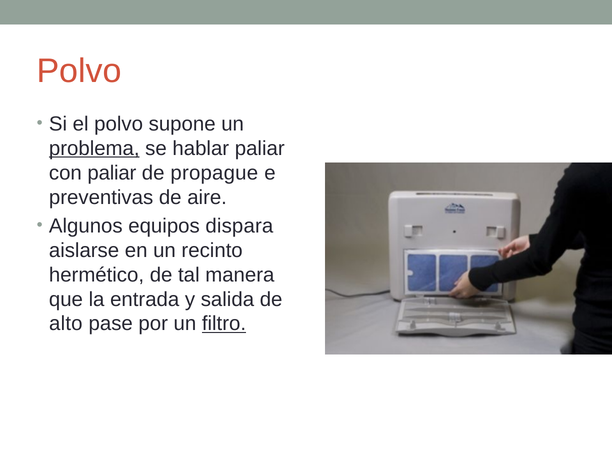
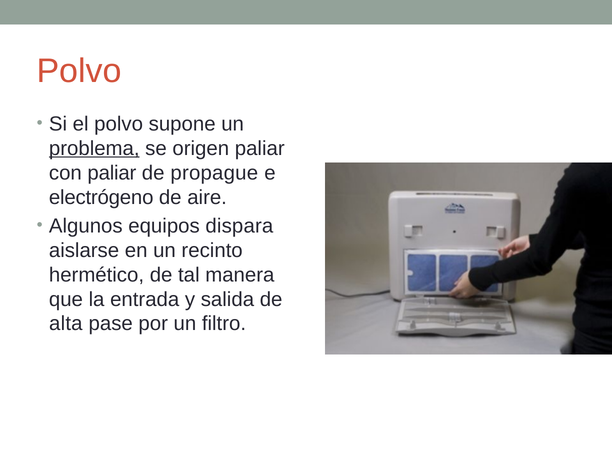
hablar: hablar -> origen (201, 148)
preventivas: preventivas -> electrógeno (101, 197)
alto: alto -> alta (66, 324)
filtro underline: present -> none (224, 324)
